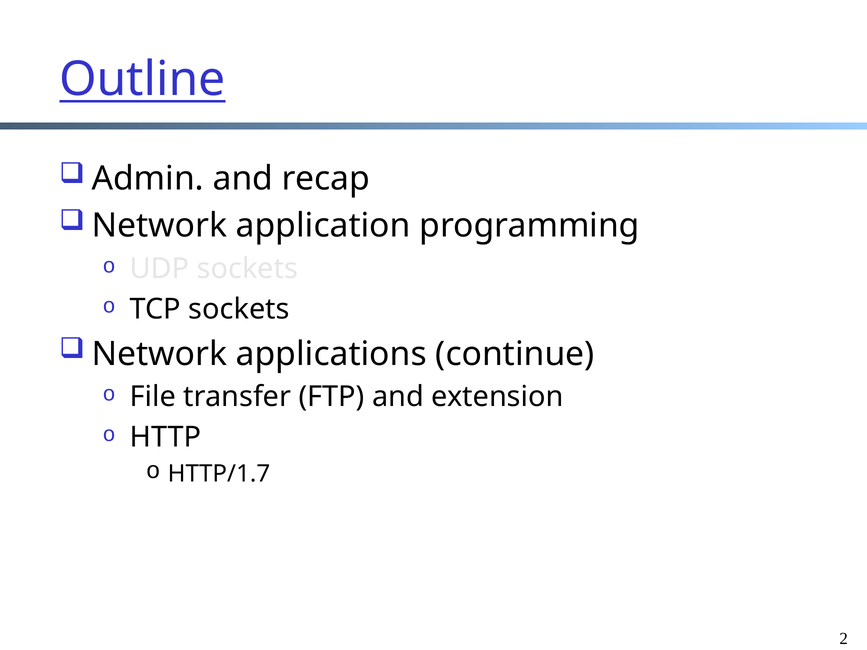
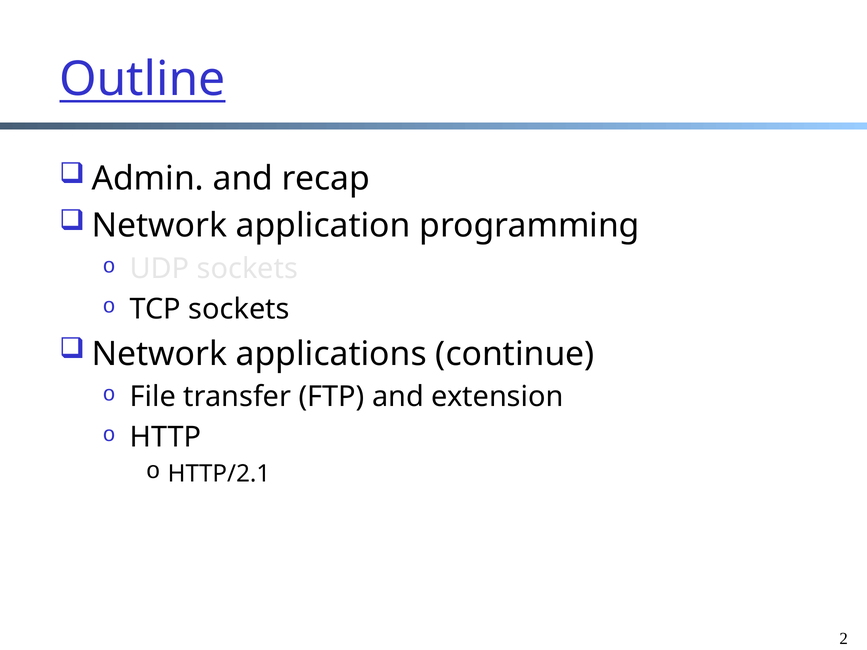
HTTP/1.7: HTTP/1.7 -> HTTP/2.1 (219, 474)
